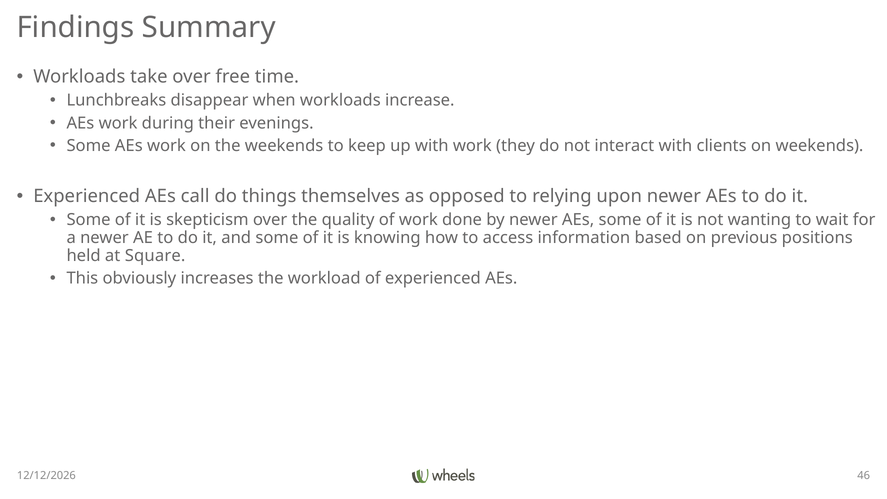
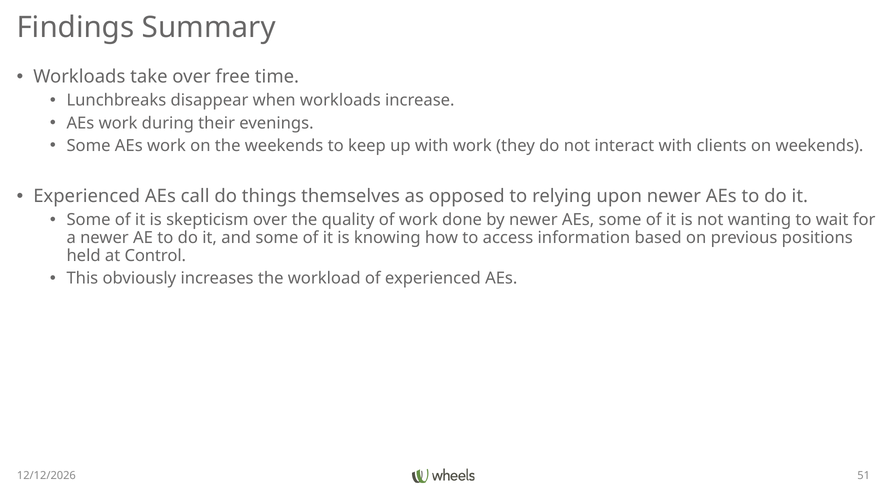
Square: Square -> Control (155, 256)
46: 46 -> 51 (864, 476)
